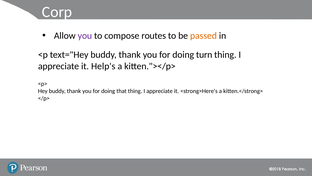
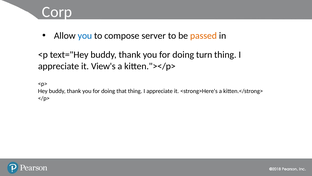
you colour: purple -> blue (85, 36)
routes: routes -> server (154, 36)
Help's: Help's -> View's (103, 66)
